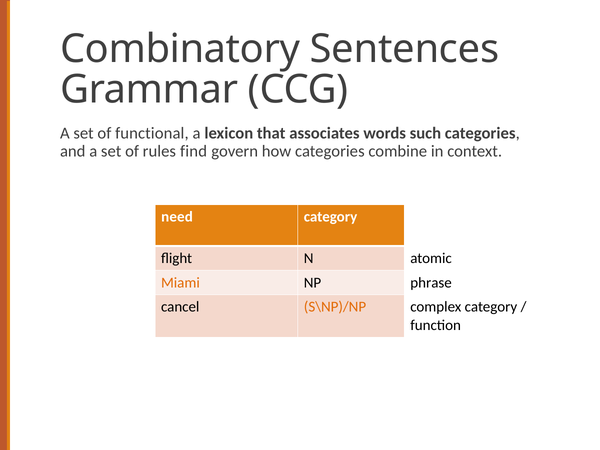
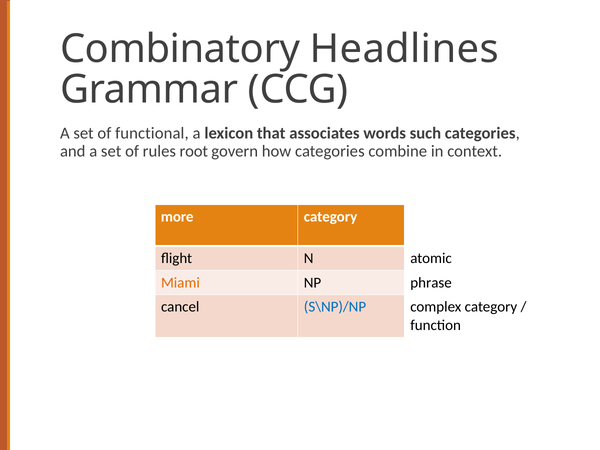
Sentences: Sentences -> Headlines (404, 49)
find: find -> root (194, 151)
need: need -> more (177, 217)
S\NP)/NP colour: orange -> blue (335, 307)
